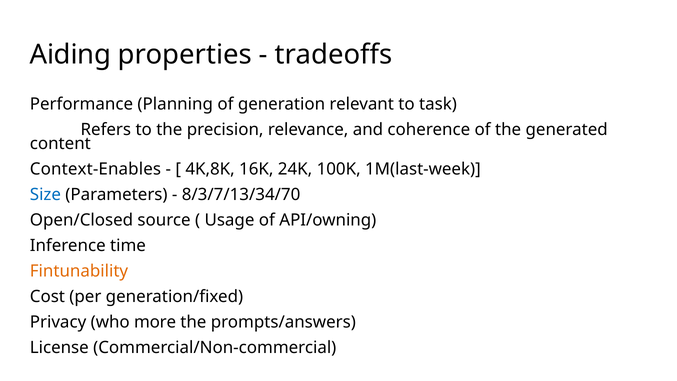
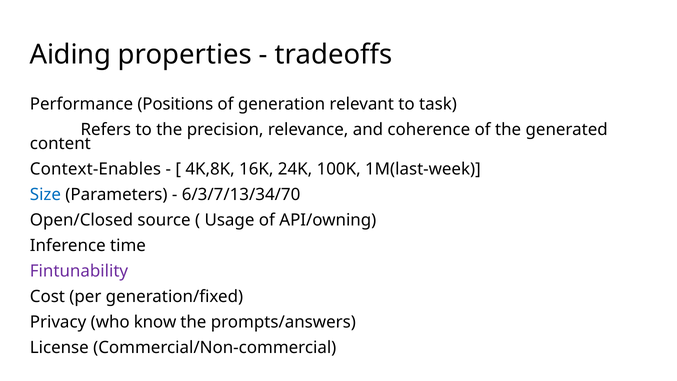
Planning: Planning -> Positions (175, 104)
8/3/7/13/34/70: 8/3/7/13/34/70 -> 6/3/7/13/34/70 (241, 195)
Fintunability colour: orange -> purple (79, 271)
more: more -> know (155, 322)
